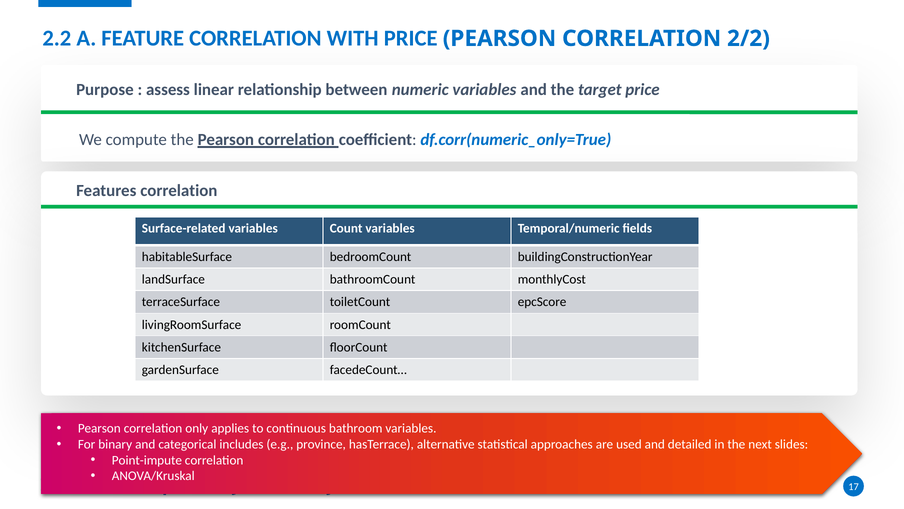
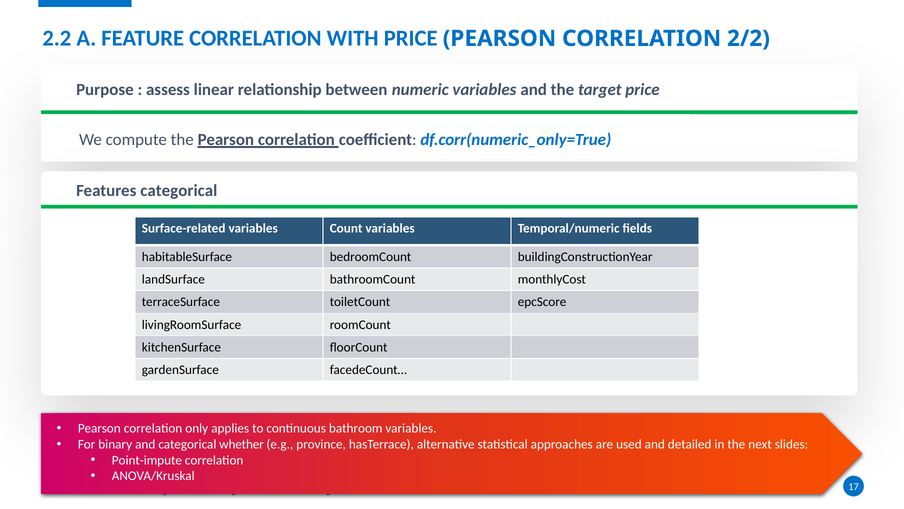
Features correlation: correlation -> categorical (179, 190)
includes: includes -> whether (242, 444)
